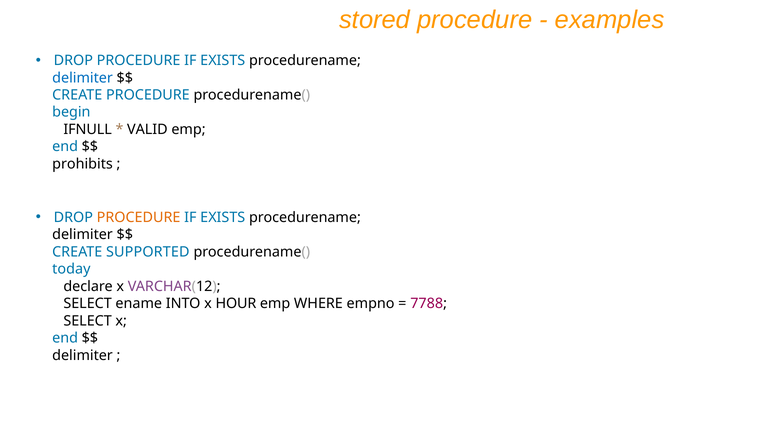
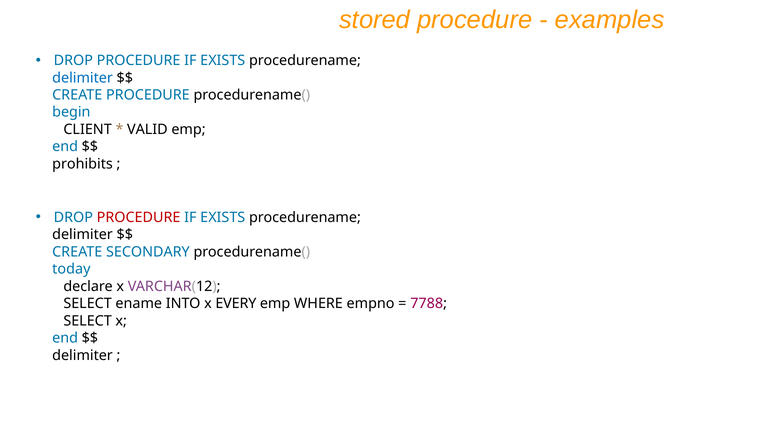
IFNULL: IFNULL -> CLIENT (88, 129)
PROCEDURE colour: orange -> red (139, 217)
SUPPORTED: SUPPORTED -> SECONDARY (148, 252)
HOUR: HOUR -> EVERY (236, 303)
